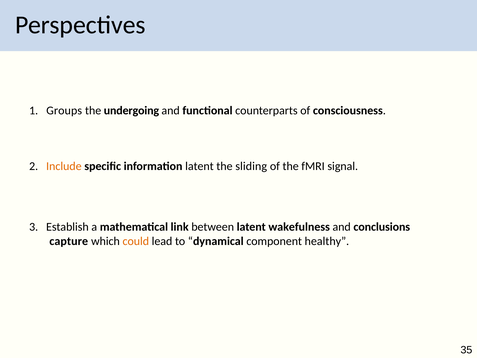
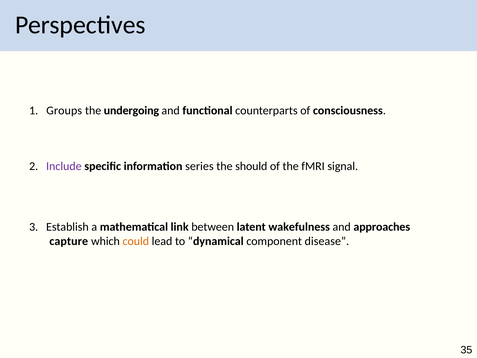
Include colour: orange -> purple (64, 166)
information latent: latent -> series (199, 166)
sliding: sliding -> should (251, 166)
conclusions: conclusions -> approaches (382, 227)
healthy: healthy -> disease (327, 241)
